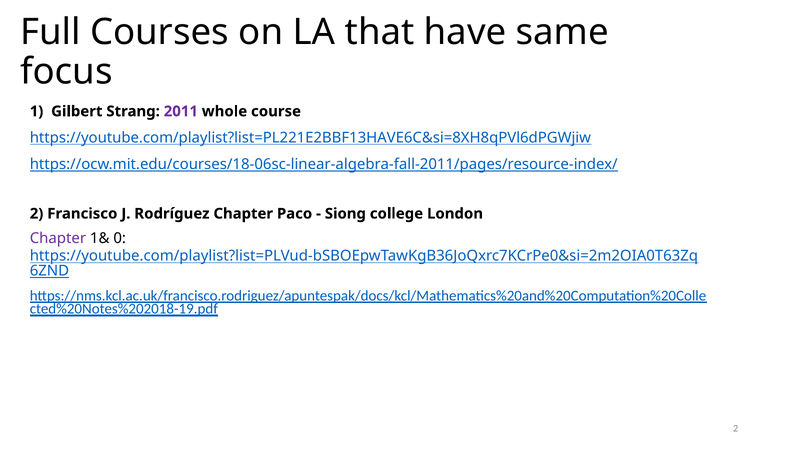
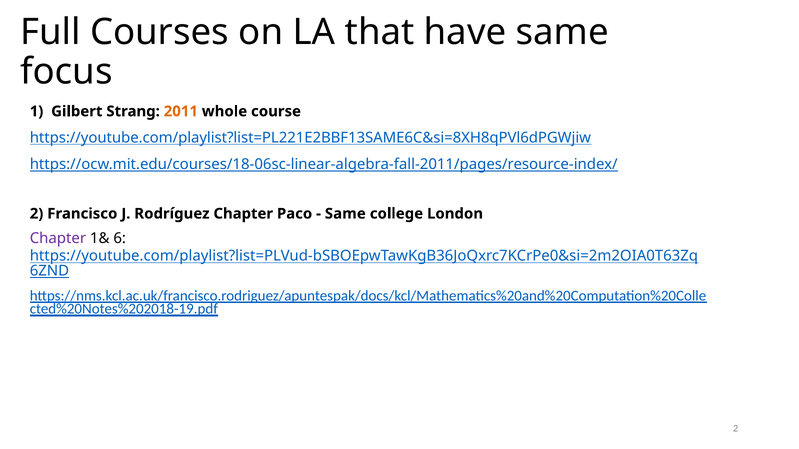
2011 colour: purple -> orange (181, 111)
https://youtube.com/playlist?list=PL221E2BBF13HAVE6C&si=8XH8qPVl6dPGWjiw: https://youtube.com/playlist?list=PL221E2BBF13HAVE6C&si=8XH8qPVl6dPGWjiw -> https://youtube.com/playlist?list=PL221E2BBF13SAME6C&si=8XH8qPVl6dPGWjiw (310, 138)
Siong: Siong -> Same (345, 214)
0: 0 -> 6 (120, 238)
